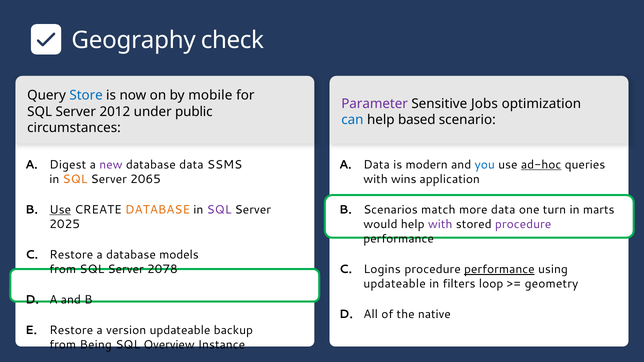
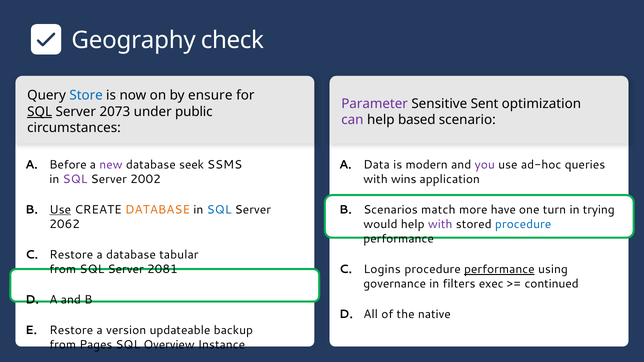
mobile: mobile -> ensure (210, 96)
Jobs: Jobs -> Sent (485, 104)
SQL underline: none -> present (40, 112)
2012: 2012 -> 2073 (115, 112)
can colour: blue -> purple (352, 120)
Digest: Digest -> Before (68, 165)
database data: data -> seek (192, 165)
you colour: blue -> purple (485, 165)
ad-hoc underline: present -> none (541, 165)
SQL colour: orange -> purple (75, 179)
2065: 2065 -> 2002 (146, 179)
SQL colour: purple -> blue (219, 210)
more data: data -> have (503, 210)
marts: marts -> trying (599, 210)
2025: 2025 -> 2062 (65, 224)
procedure colour: purple -> blue (523, 224)
models: models -> tabular (179, 255)
2078: 2078 -> 2081 (162, 269)
updateable: updateable -> governance (395, 284)
loop: loop -> exec (491, 284)
geometry: geometry -> continued (552, 284)
Being: Being -> Pages (96, 345)
